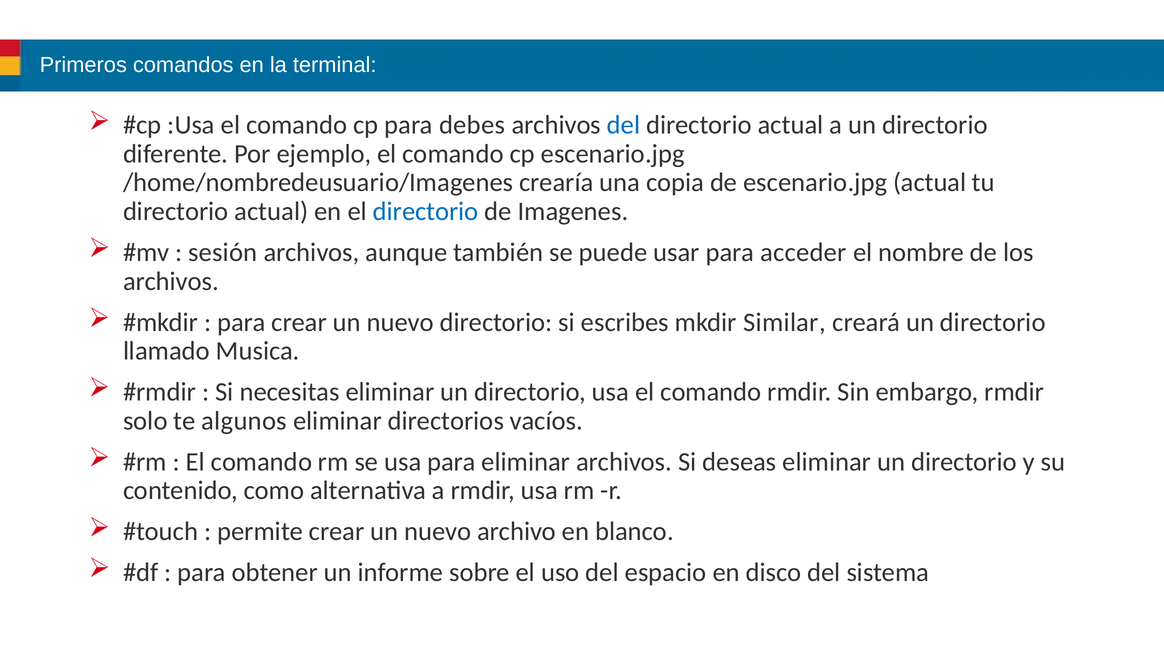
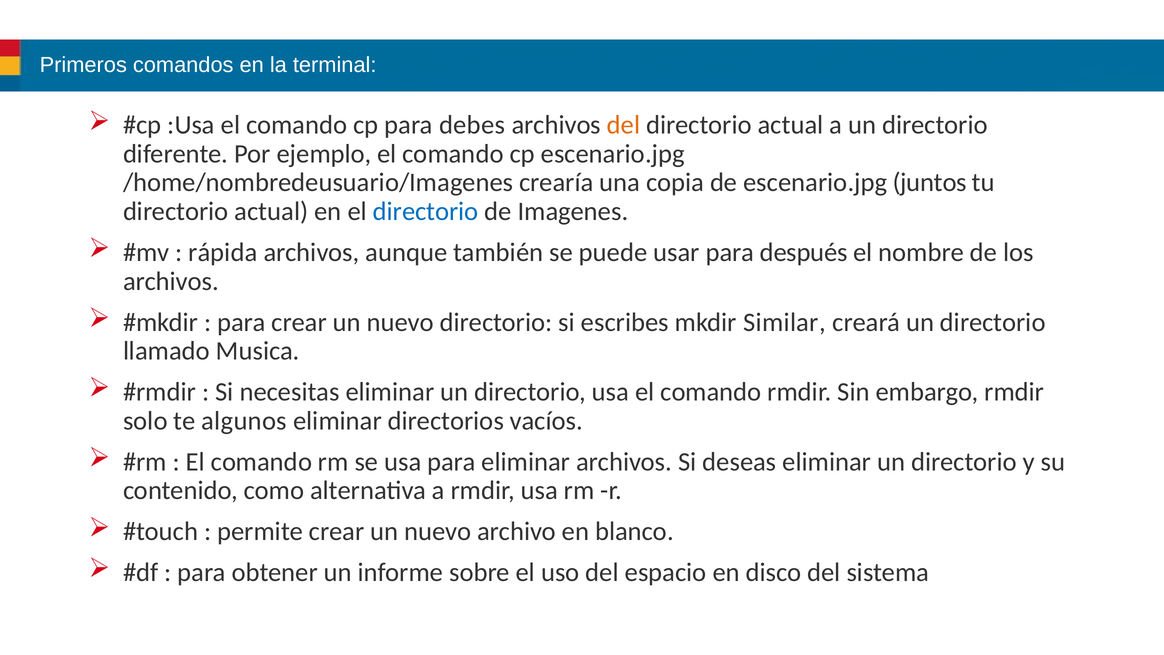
del colour: blue -> orange (624, 125)
escenario.jpg actual: actual -> juntos (930, 183)
sesión: sesión -> rápida (223, 252)
acceder: acceder -> después (804, 252)
